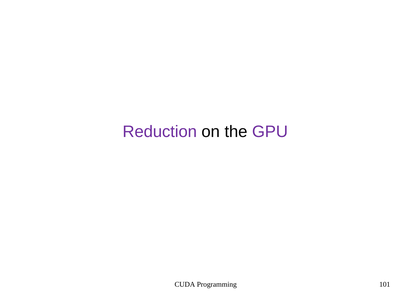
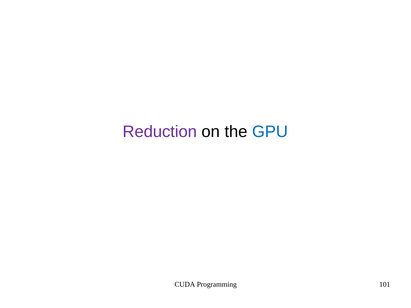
GPU colour: purple -> blue (270, 132)
